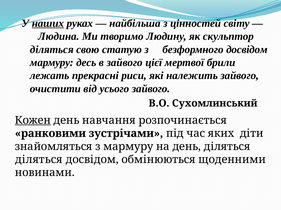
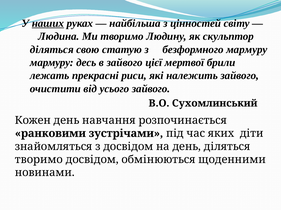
безформного досвідом: досвідом -> мармуру (247, 50)
Кожен underline: present -> none (33, 121)
з мармуру: мармуру -> досвідом (128, 147)
діляться: діляться -> творимо (39, 160)
